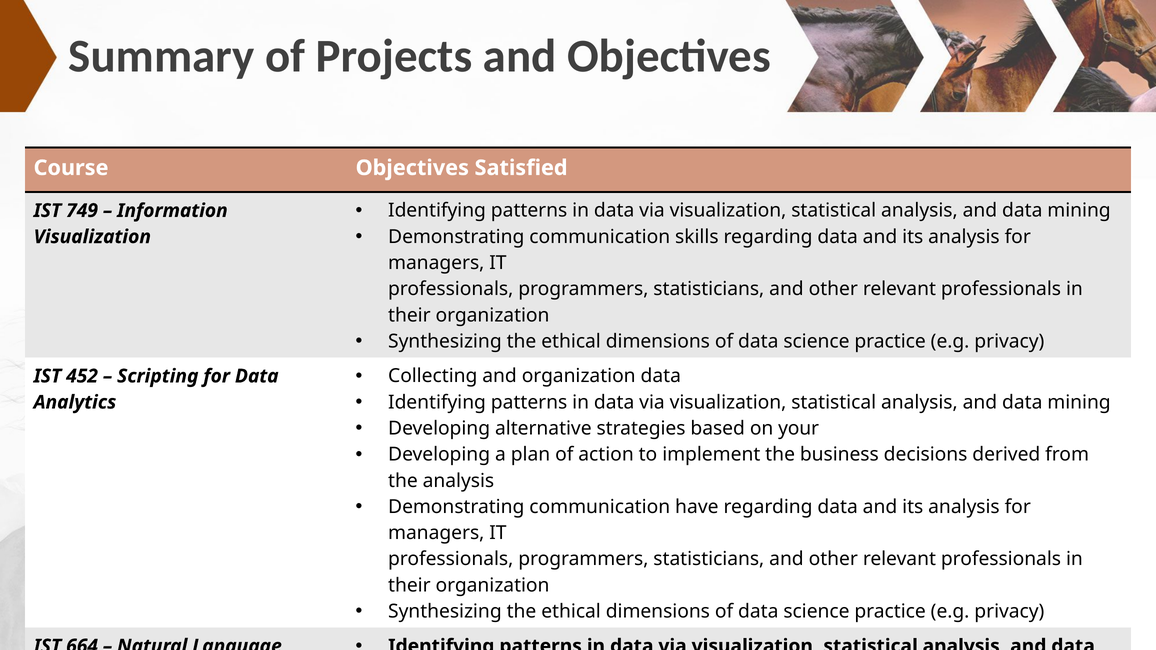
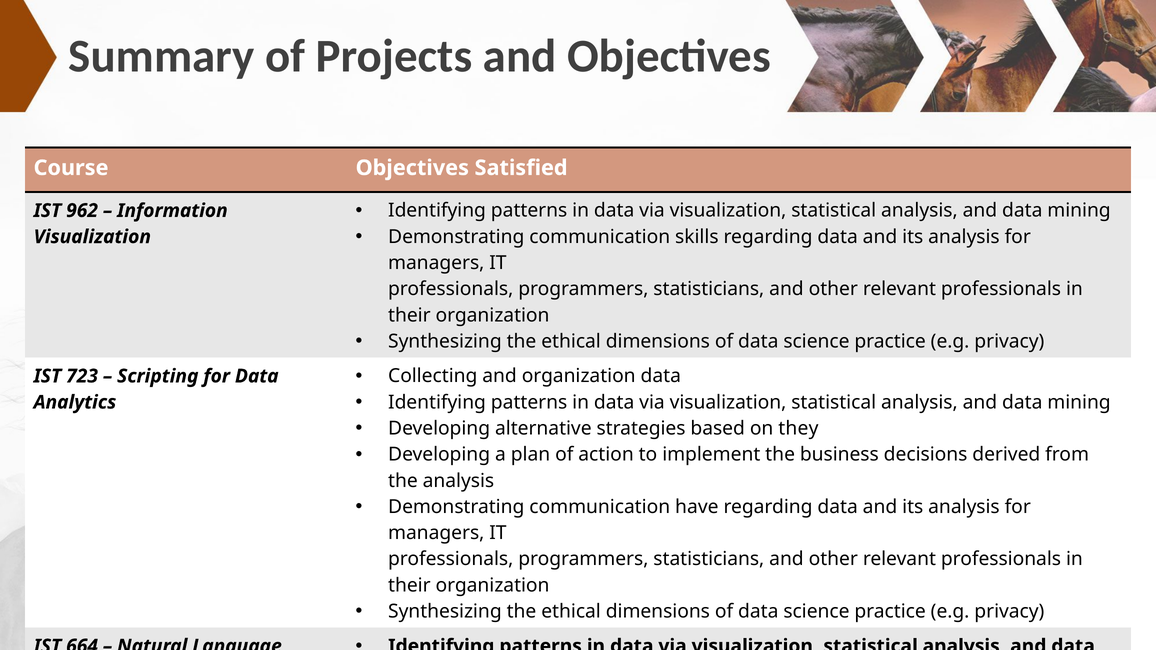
749: 749 -> 962 (82, 211)
452: 452 -> 723 (82, 376)
your: your -> they (798, 429)
